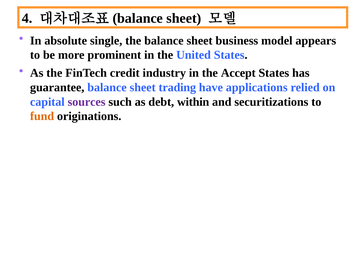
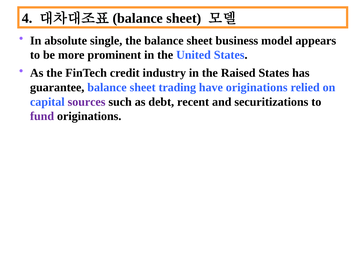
Accept: Accept -> Raised (238, 73)
have applications: applications -> originations (257, 87)
within: within -> recent (193, 102)
fund colour: orange -> purple (42, 116)
